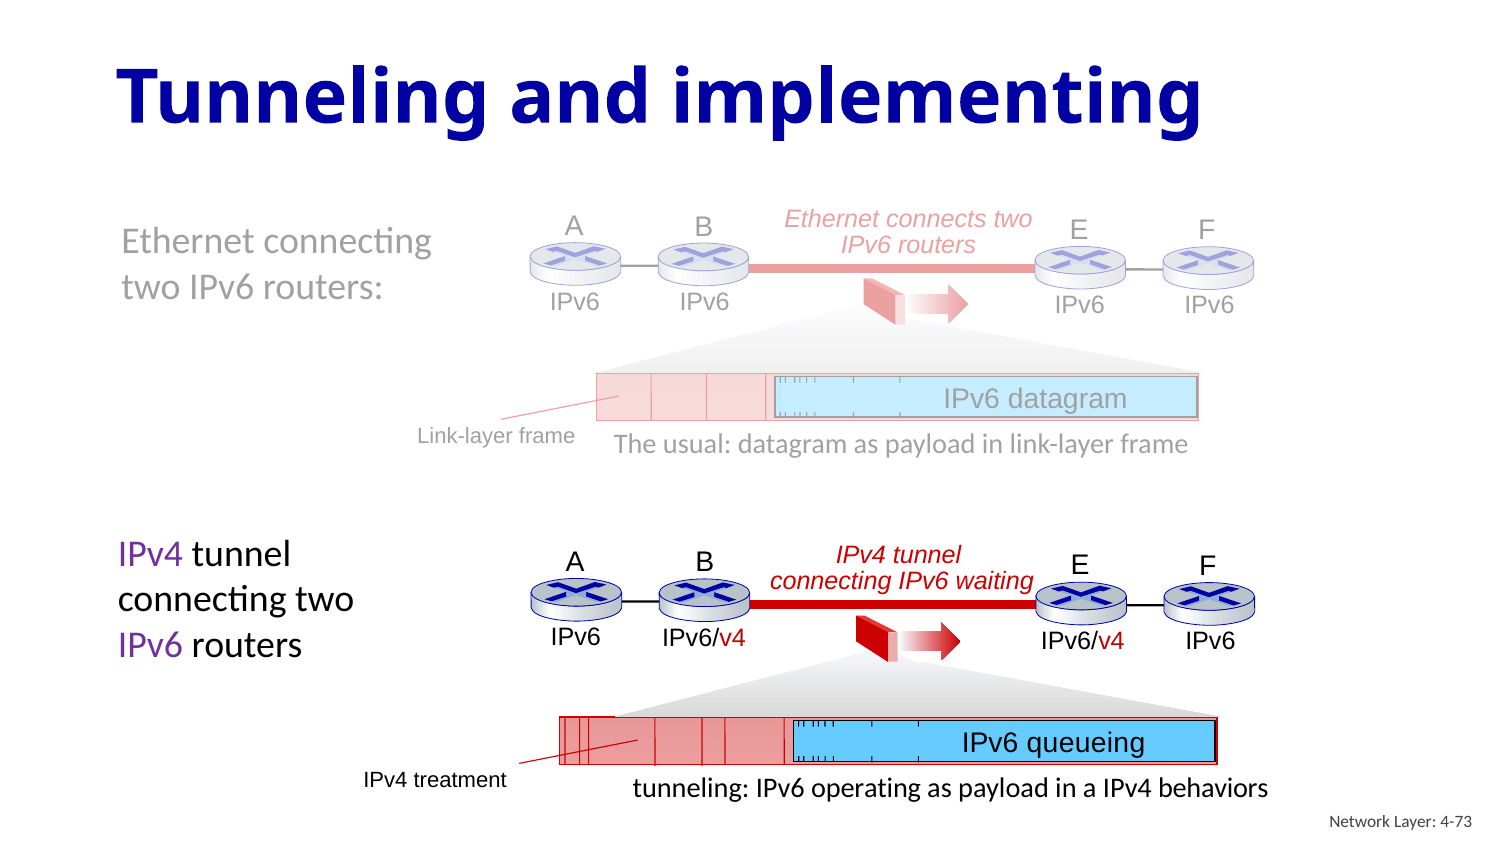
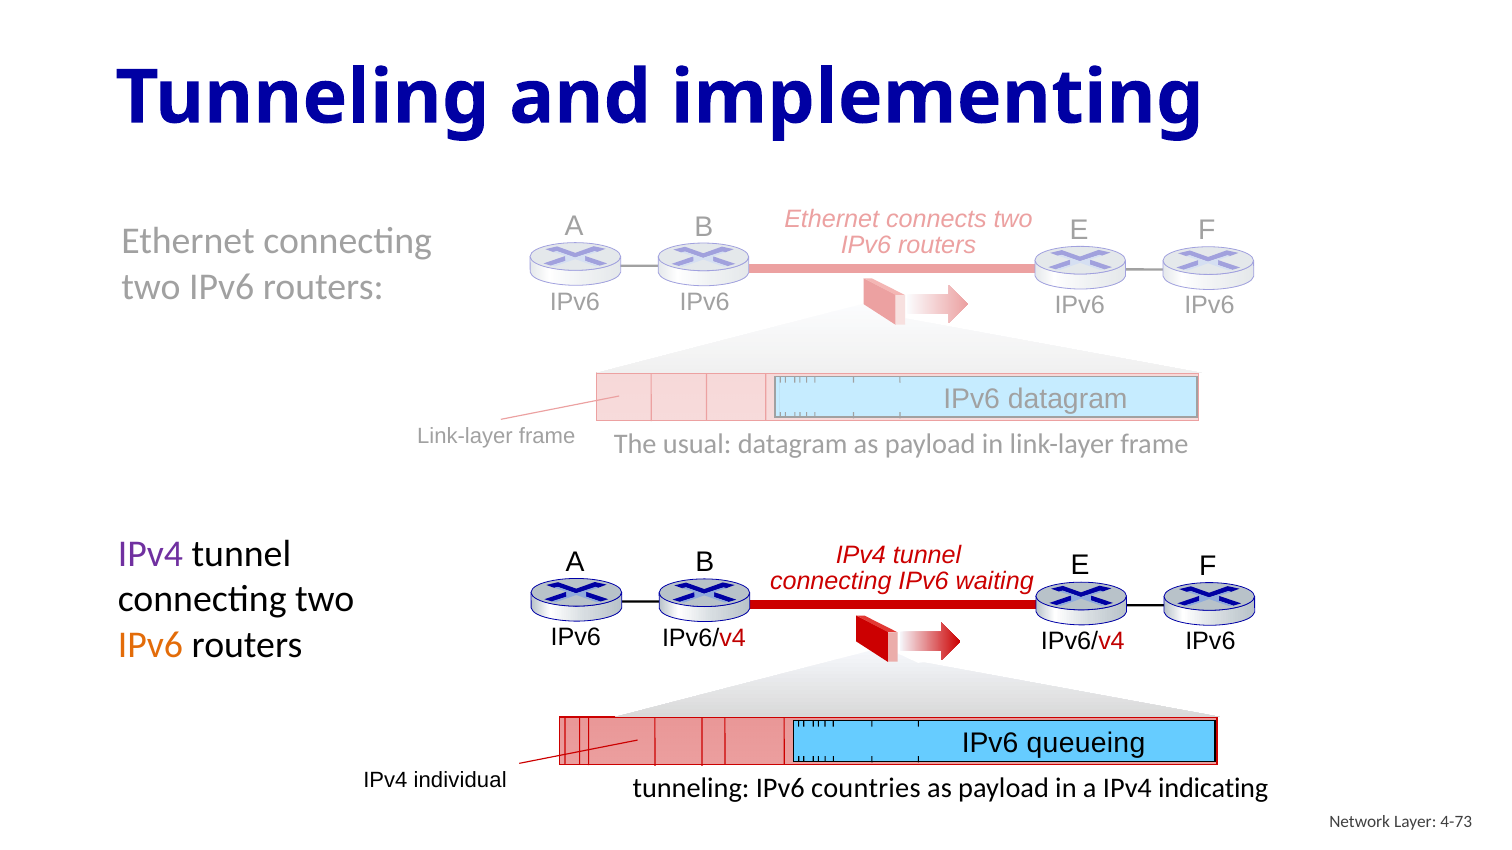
IPv6 colour: purple -> orange (151, 645)
treatment: treatment -> individual (460, 781)
operating: operating -> countries (866, 788)
behaviors: behaviors -> indicating (1213, 788)
